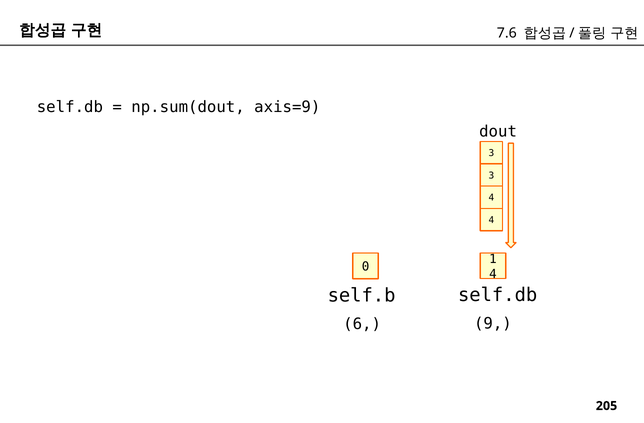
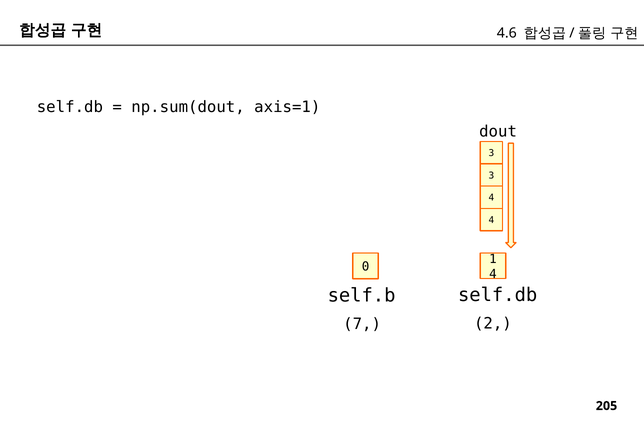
7.6: 7.6 -> 4.6 (507, 33)
axis=9: axis=9 -> axis=1 (287, 107)
9: 9 -> 2 (493, 324)
6: 6 -> 7 (362, 324)
